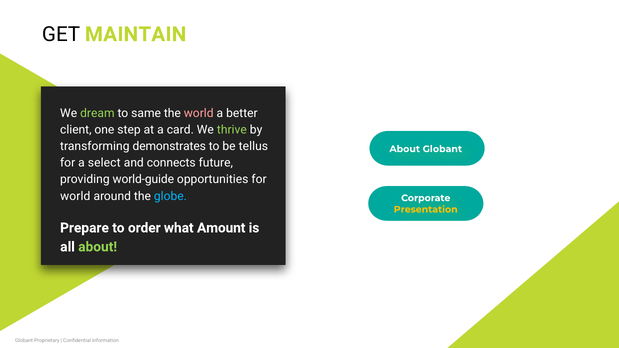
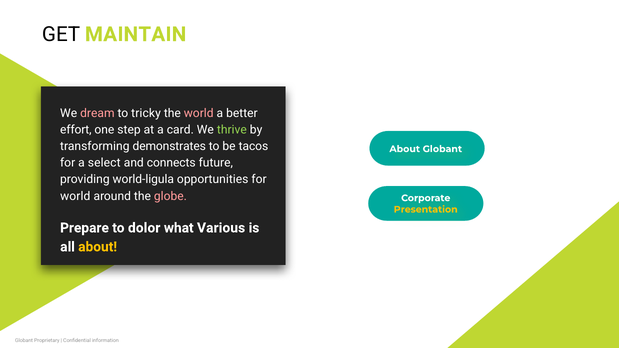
dream colour: light green -> pink (97, 113)
same: same -> tricky (146, 113)
client: client -> effort (76, 130)
tellus: tellus -> tacos (253, 146)
world-guide: world-guide -> world-ligula (143, 180)
globe colour: light blue -> pink (170, 196)
order: order -> dolor (144, 228)
Amount: Amount -> Various (221, 228)
about colour: light green -> yellow (98, 247)
